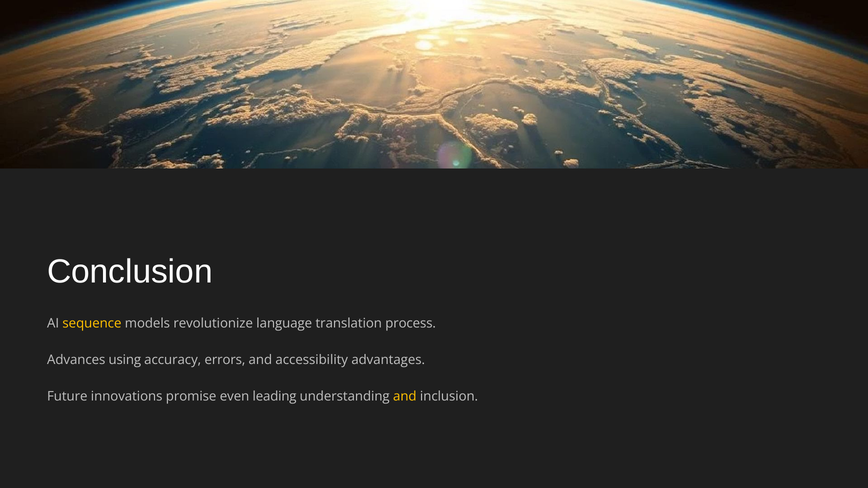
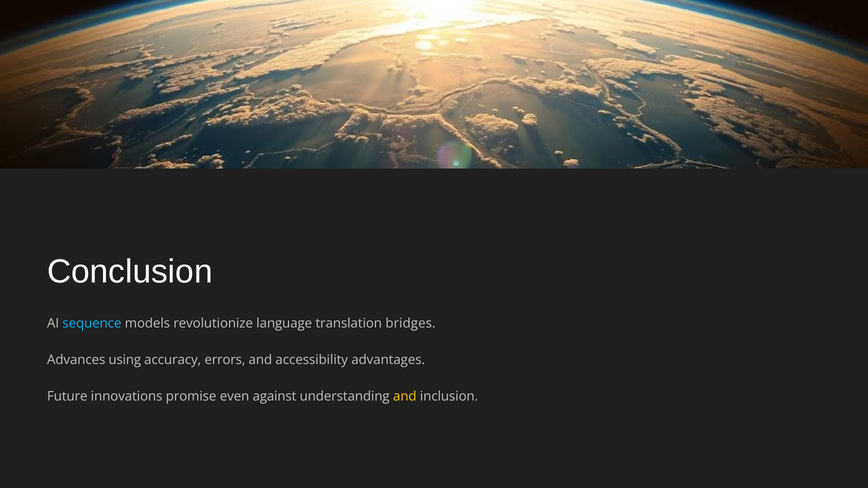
sequence colour: yellow -> light blue (92, 323)
process: process -> bridges (411, 323)
leading: leading -> against (275, 397)
